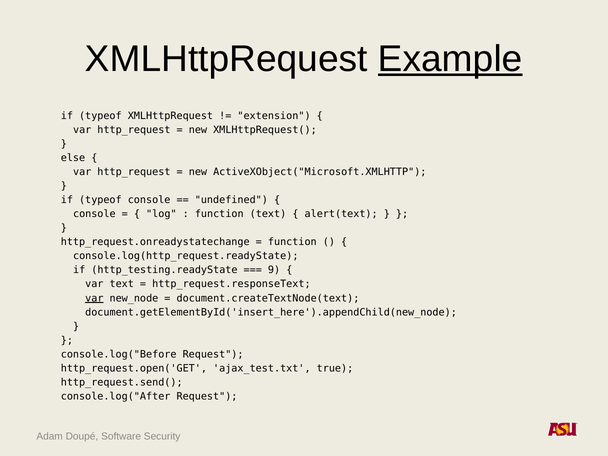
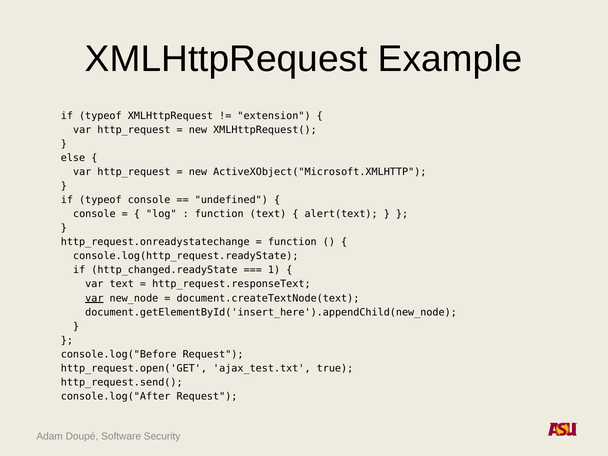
Example underline: present -> none (450, 59)
http_testing.readyState: http_testing.readyState -> http_changed.readyState (164, 270)
9: 9 -> 1 (274, 270)
